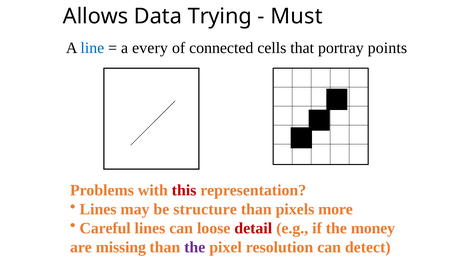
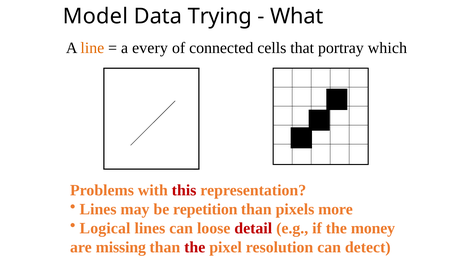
Allows: Allows -> Model (95, 16)
Must: Must -> What (297, 16)
line colour: blue -> orange (92, 48)
points: points -> which (387, 48)
structure: structure -> repetition (205, 209)
Careful: Careful -> Logical (105, 228)
the colour: purple -> red (195, 247)
